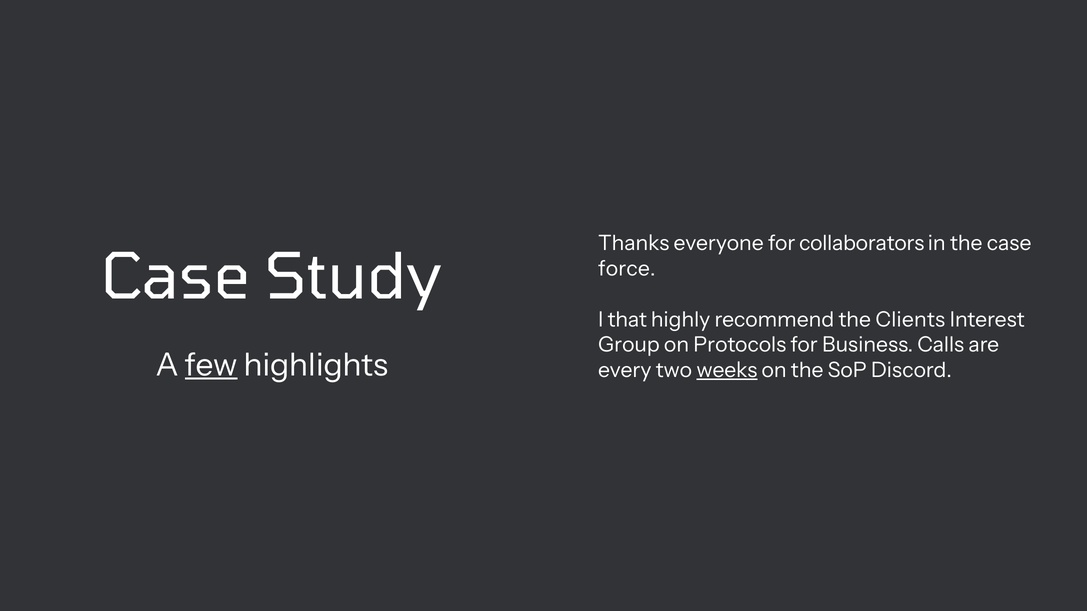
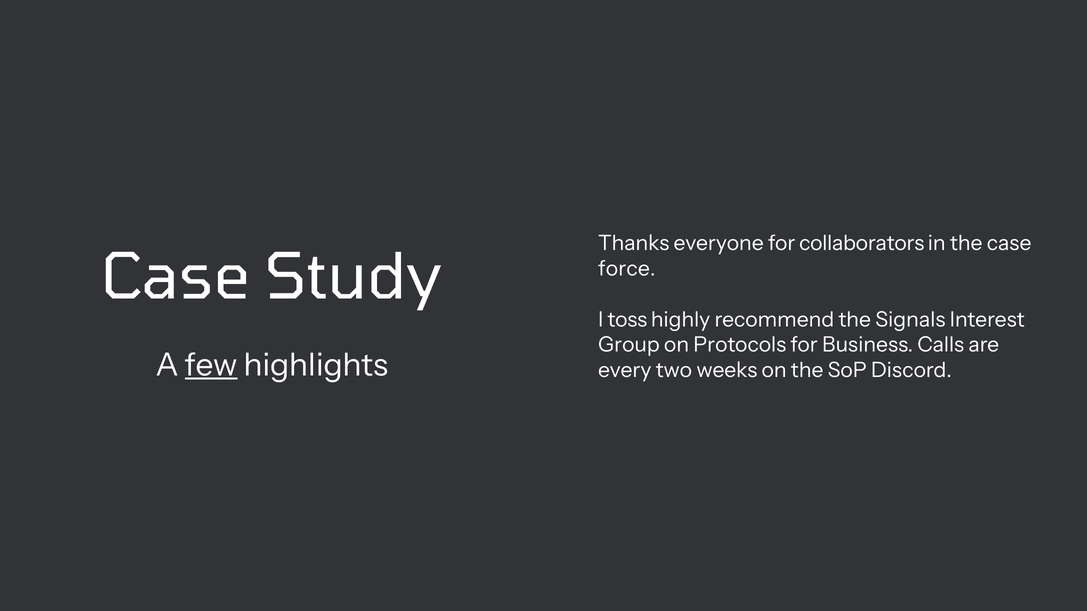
that: that -> toss (627, 320)
Clients: Clients -> Signals (910, 320)
weeks underline: present -> none (727, 371)
